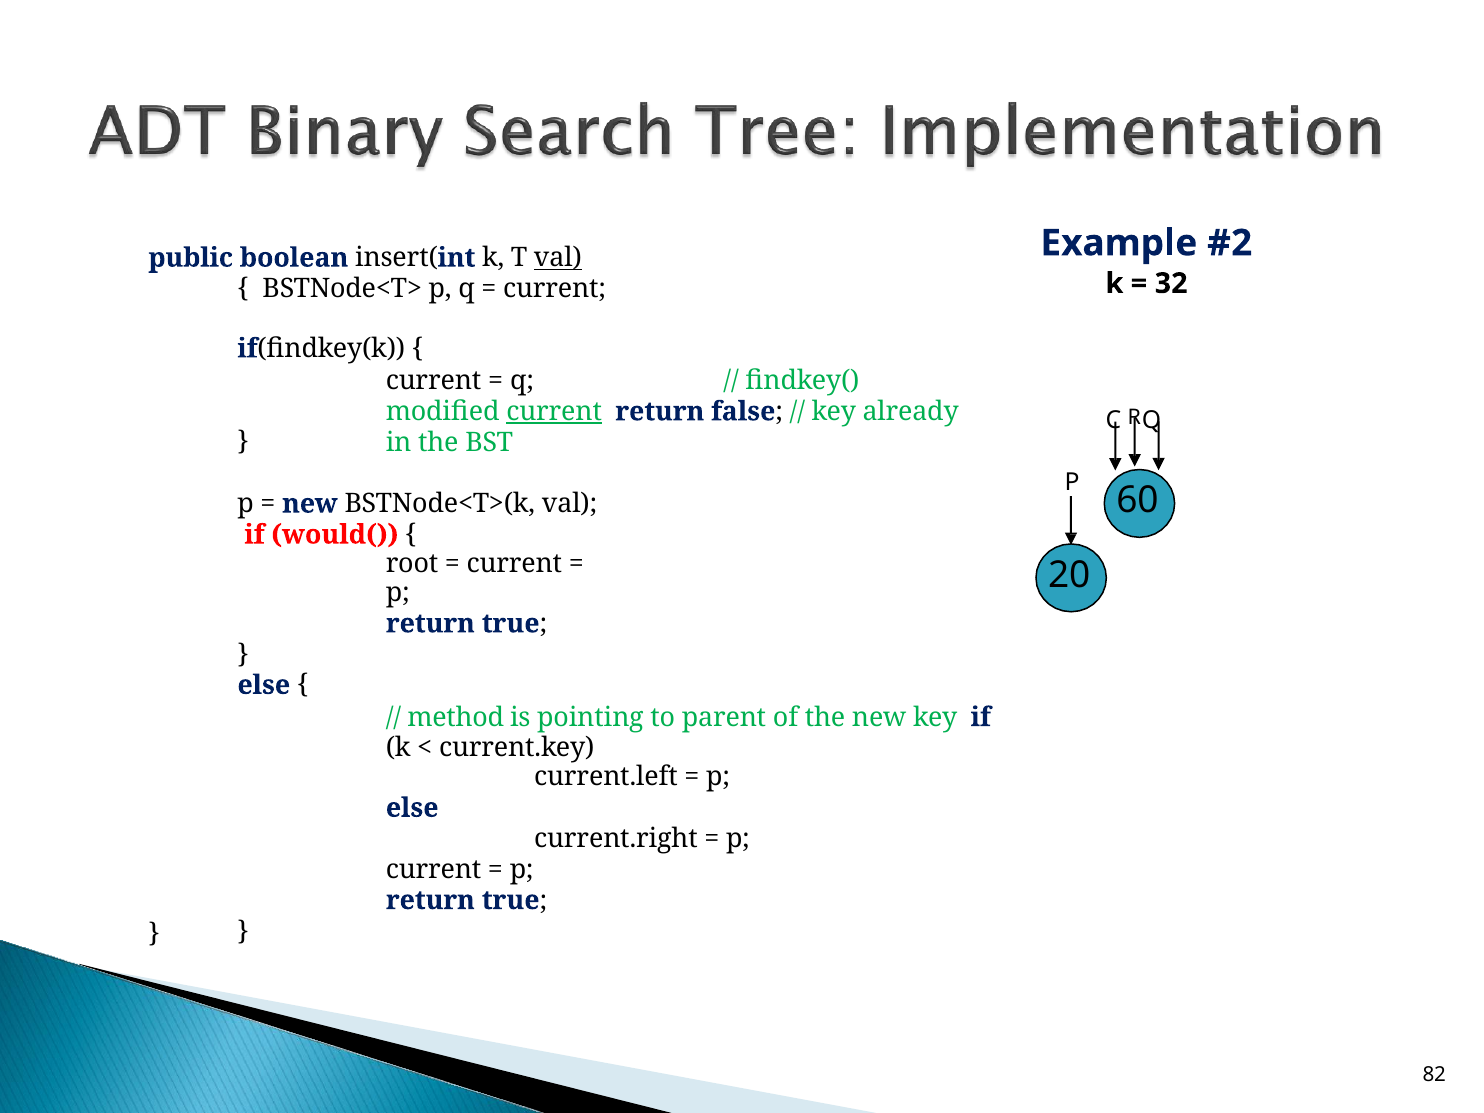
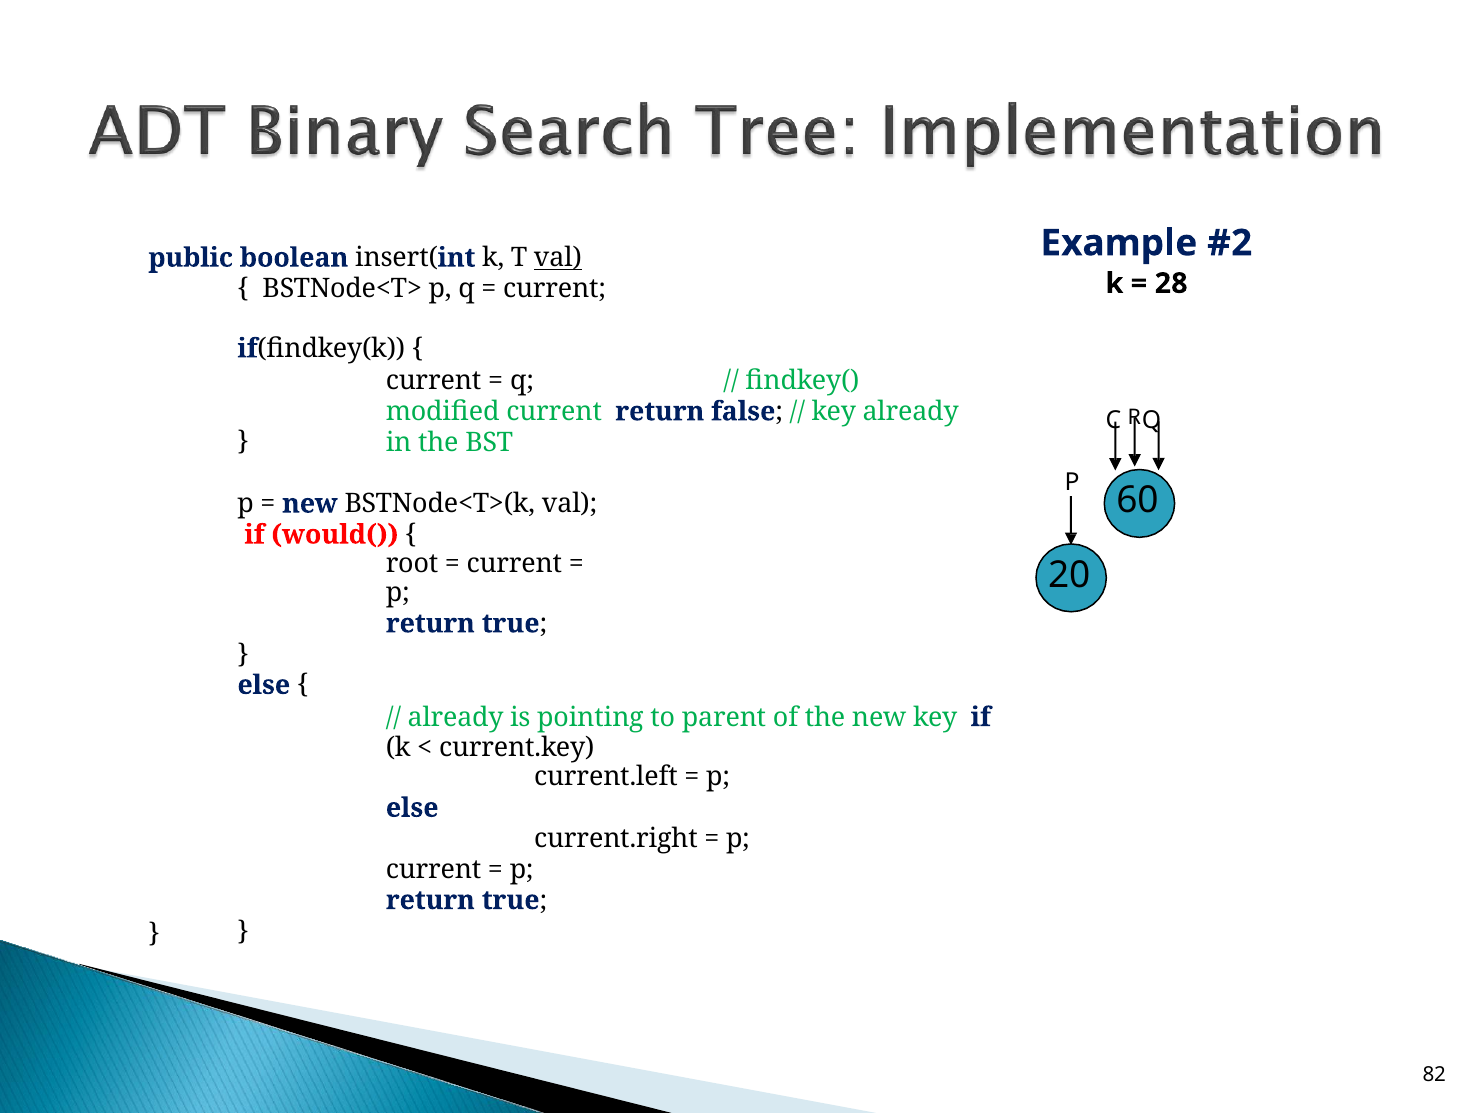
32: 32 -> 28 (1171, 283)
current underline: present -> none (554, 412)
method: method -> already (456, 717)
